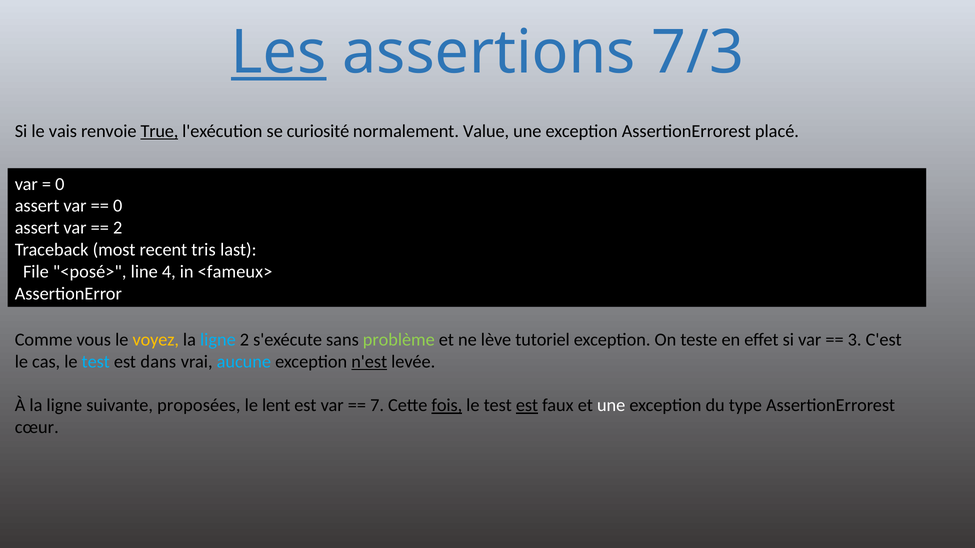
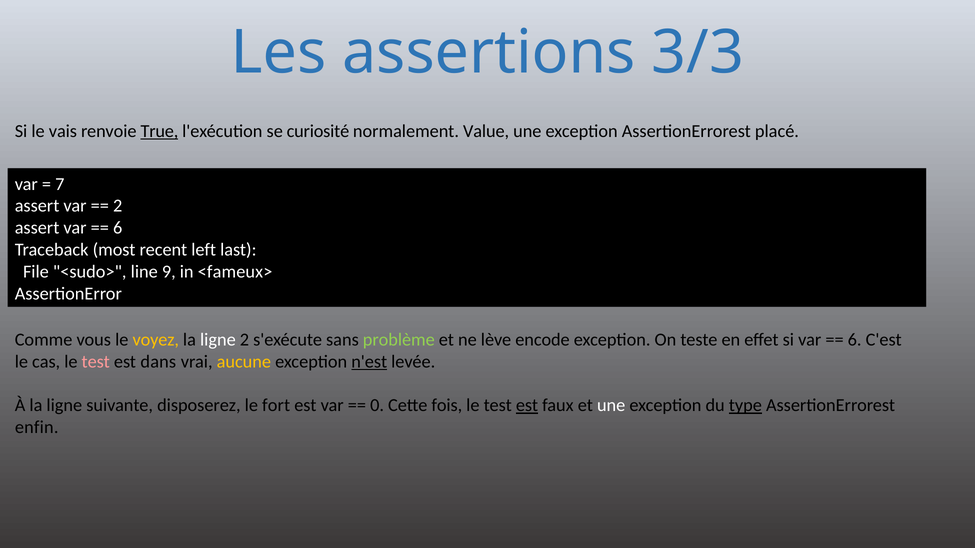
Les underline: present -> none (279, 53)
7/3: 7/3 -> 3/3 (698, 53)
0: 0 -> 7 (60, 184)
0: 0 -> 2 (118, 206)
2: 2 -> 6 (118, 228)
tris: tris -> left (204, 250)
<posé>: <posé> -> <sudo> (90, 272)
4: 4 -> 9 (169, 272)
ligne colour: light blue -> white (218, 340)
tutoriel: tutoriel -> encode (543, 340)
3: 3 -> 6 (855, 340)
test colour: light blue -> pink (96, 362)
aucune colour: light blue -> yellow (244, 362)
proposées: proposées -> disposerez (199, 406)
lent: lent -> fort (276, 406)
7: 7 -> 0 (377, 406)
fois underline: present -> none (447, 406)
type underline: none -> present (745, 406)
cœur: cœur -> enfin (37, 428)
